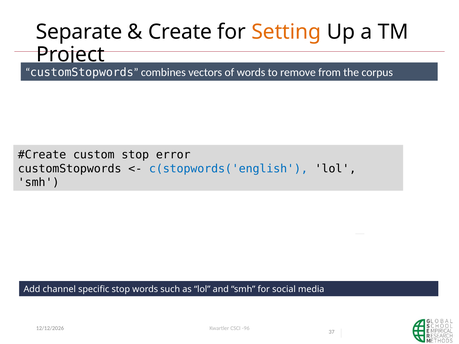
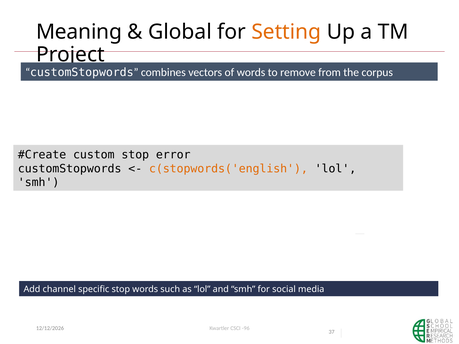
Separate: Separate -> Meaning (79, 32)
Create: Create -> Global (180, 32)
c(stopwords('english colour: blue -> orange (228, 169)
